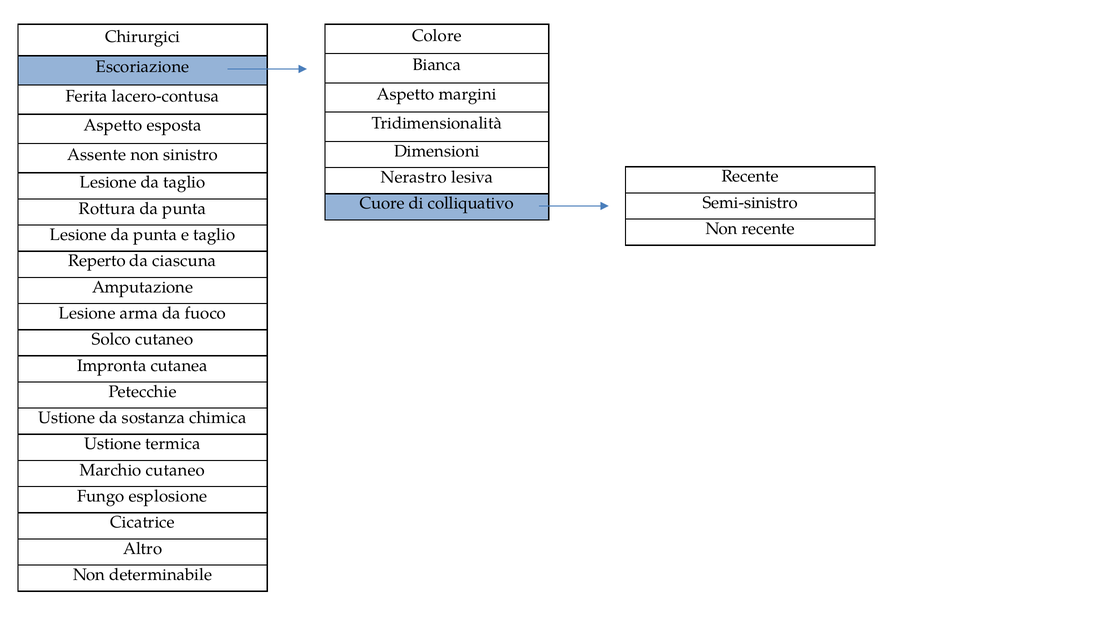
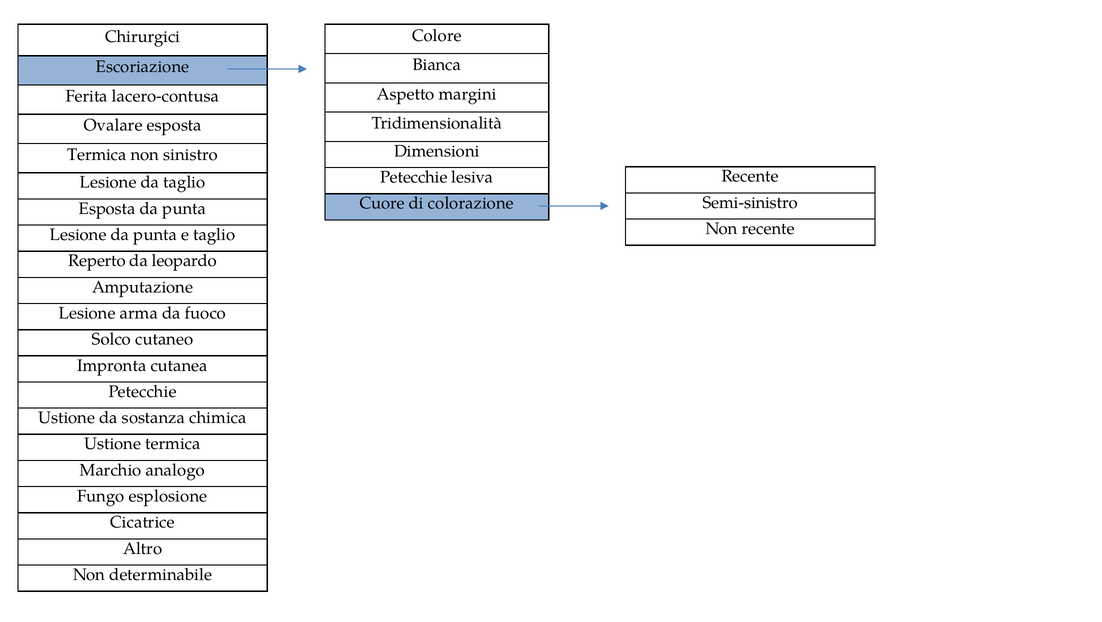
Aspetto: Aspetto -> Ovalare (113, 125)
Assente: Assente -> Termica (97, 155)
Nerastro: Nerastro -> Petecchie (414, 177)
colliquativo: colliquativo -> colorazione (471, 203)
Rottura: Rottura -> Esposta (107, 209)
ciascuna: ciascuna -> leopardo (184, 261)
Marchio cutaneo: cutaneo -> analogo (175, 470)
